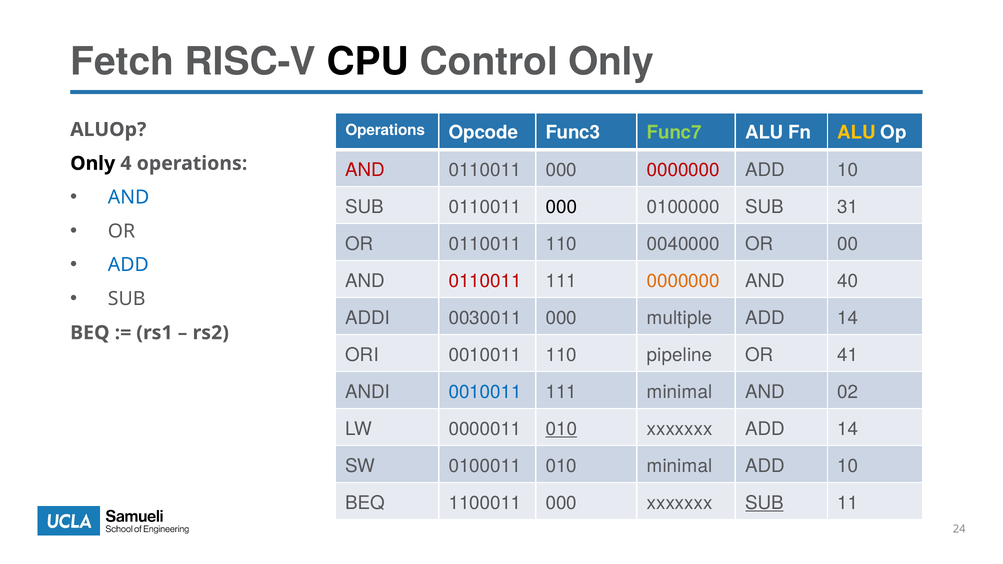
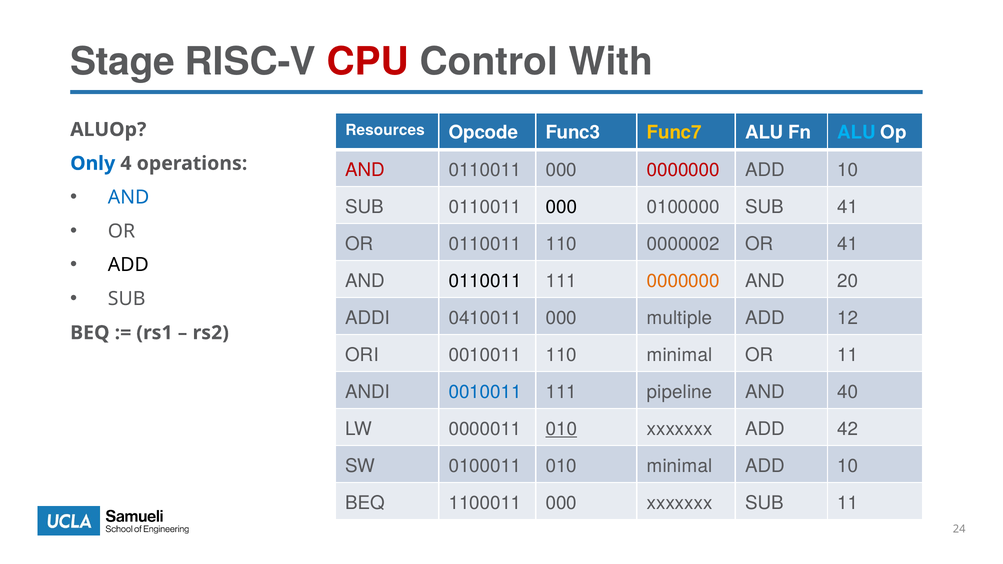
Fetch: Fetch -> Stage (122, 62)
CPU colour: black -> red (368, 62)
Control Only: Only -> With (611, 62)
Operations: Operations -> Resources (385, 130)
Func7 colour: light green -> yellow (674, 133)
ALU colour: yellow -> light blue (856, 133)
Only colour: black -> blue (93, 163)
SUB 31: 31 -> 41 (848, 207)
0040000: 0040000 -> 0000002 (683, 244)
OR 00: 00 -> 41 (848, 244)
ADD colour: blue -> black (128, 265)
0110011 colour: red -> black (485, 281)
40: 40 -> 20 (848, 281)
0030011: 0030011 -> 0410011 (485, 318)
14: 14 -> 12 (848, 318)
110 pipeline: pipeline -> minimal (680, 355)
OR 41: 41 -> 11 (848, 355)
111 minimal: minimal -> pipeline (680, 392)
02: 02 -> 40 (848, 392)
xxxxxxx ADD 14: 14 -> 42 (848, 429)
SUB underline: present -> none (765, 503)
